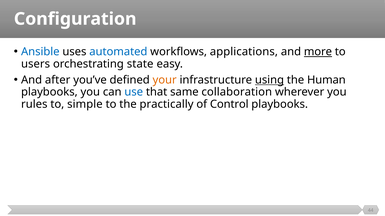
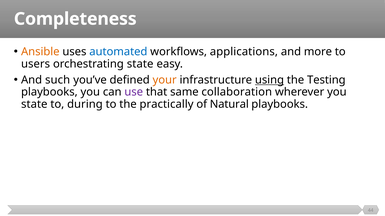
Configuration: Configuration -> Completeness (75, 19)
Ansible colour: blue -> orange (40, 52)
more underline: present -> none (318, 52)
after: after -> such (58, 80)
Human: Human -> Testing (326, 80)
use colour: blue -> purple (134, 92)
rules: rules -> state (34, 104)
simple: simple -> during (85, 104)
Control: Control -> Natural (229, 104)
